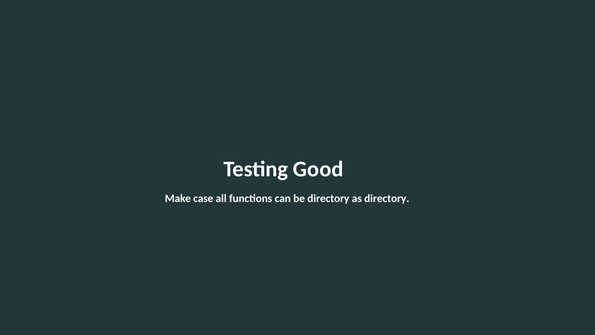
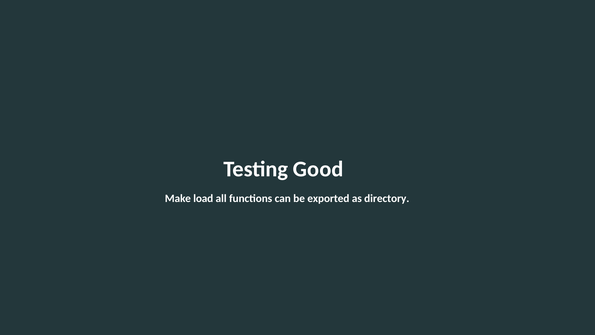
case: case -> load (203, 198)
be directory: directory -> exported (328, 198)
